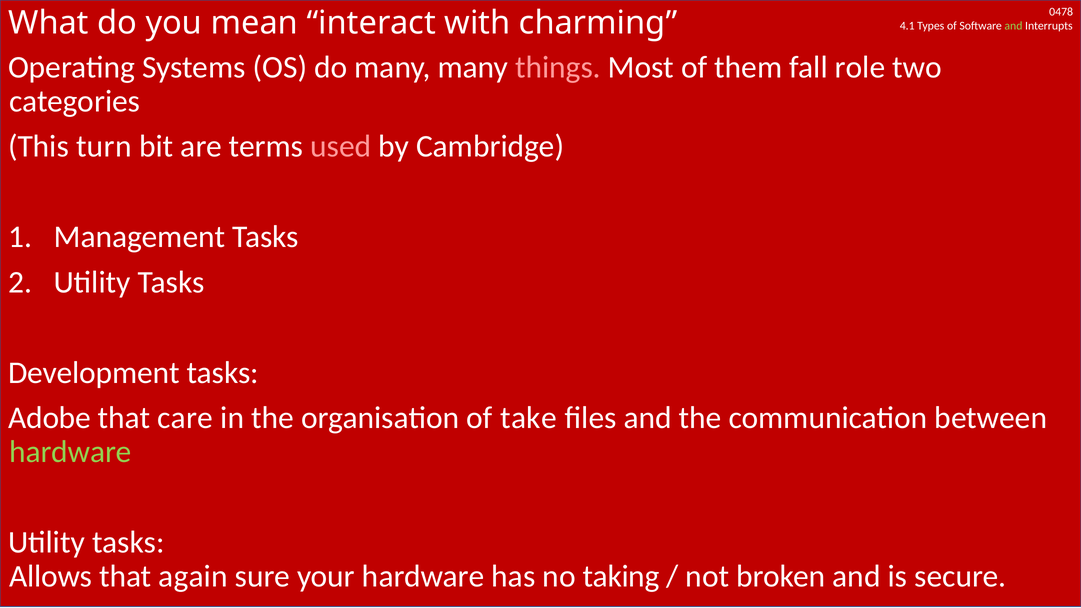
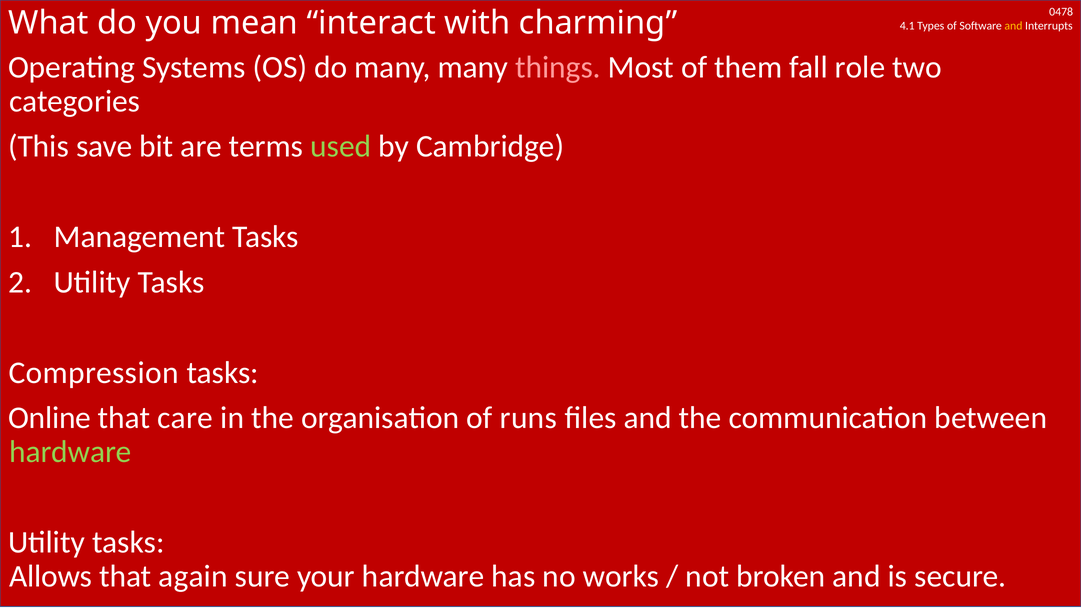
and colour: light green -> yellow (1013, 26)
turn: turn -> save (104, 147)
used colour: pink -> light green (341, 147)
Development: Development -> Compression (94, 373)
Adobe: Adobe -> Online (50, 418)
take: take -> runs (528, 418)
taking: taking -> works (621, 577)
